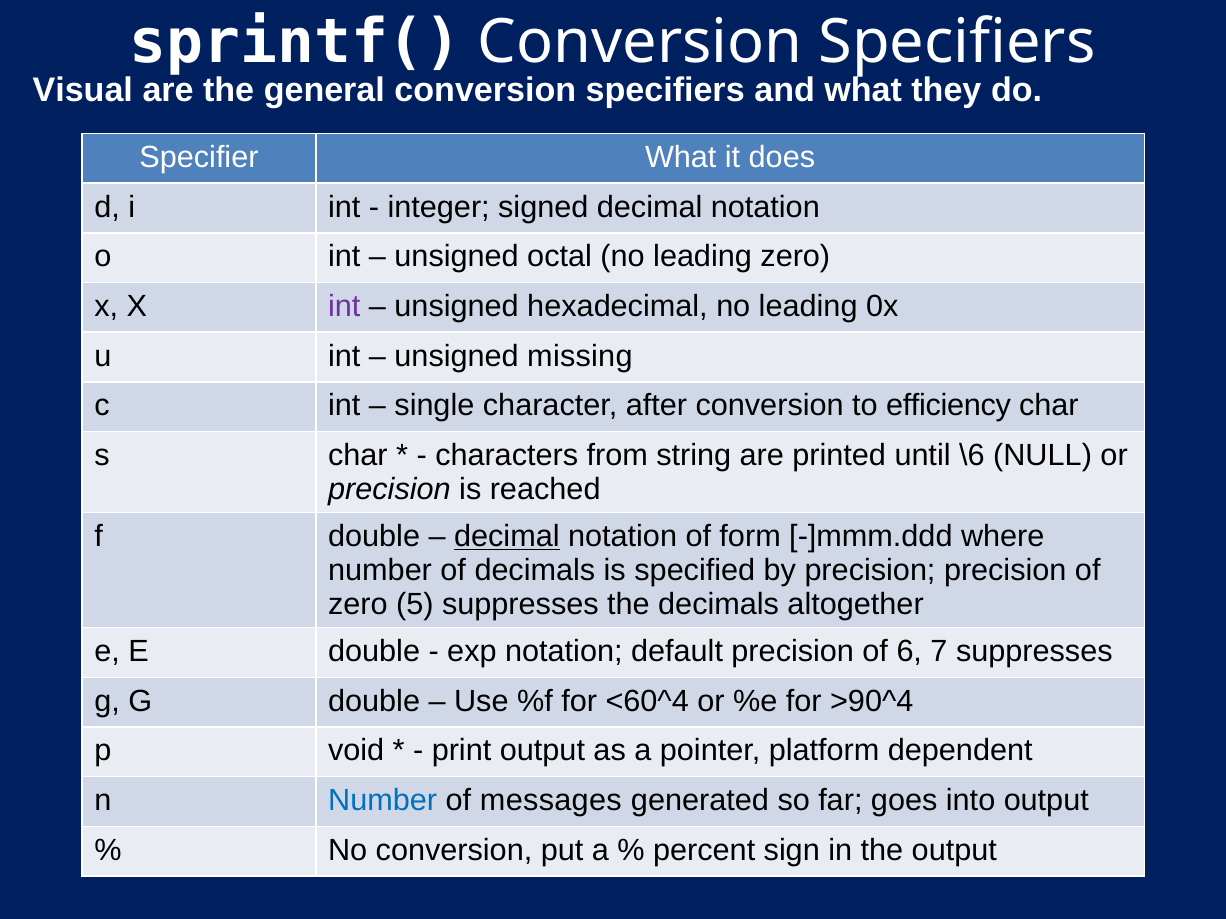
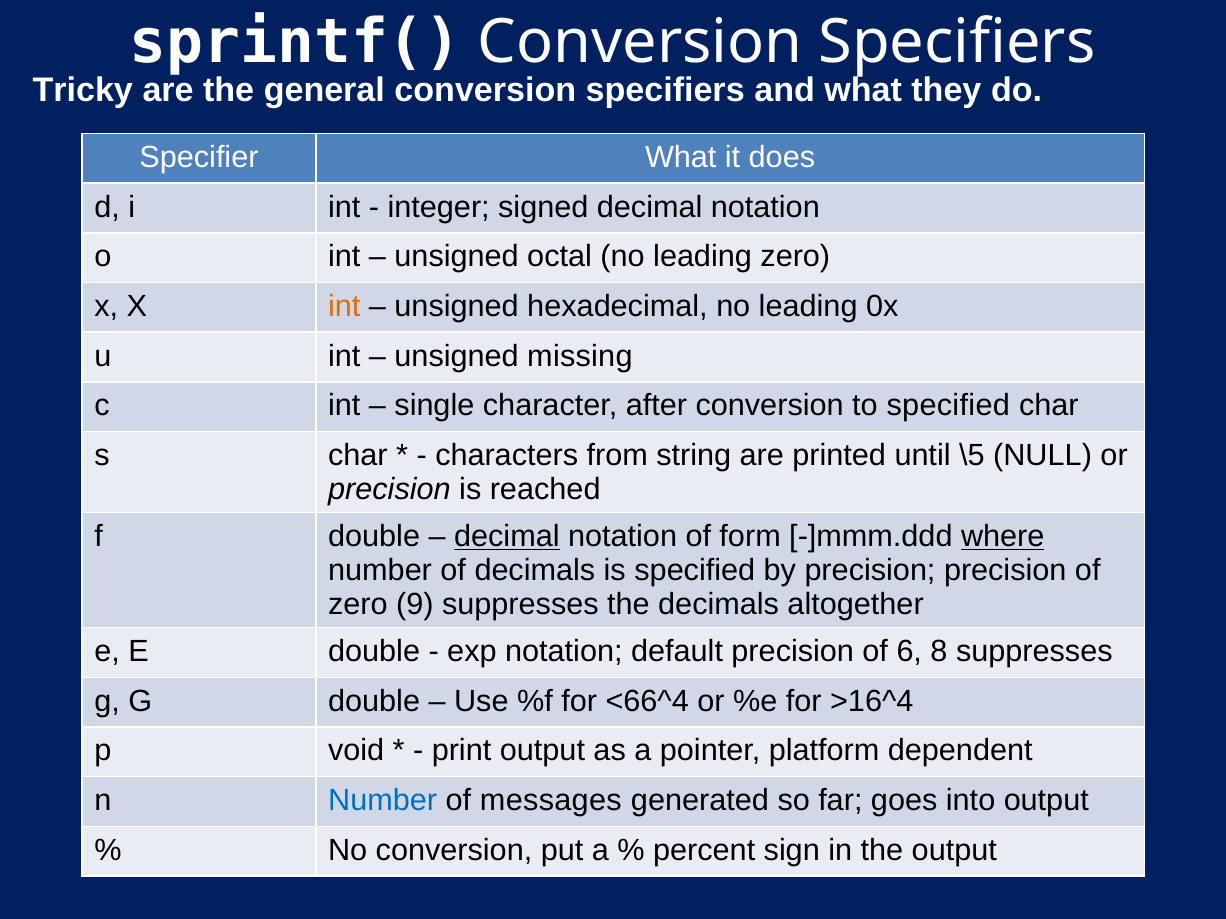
Visual: Visual -> Tricky (83, 90)
int colour: purple -> orange (344, 306)
to efficiency: efficiency -> specified (948, 406)
\6: \6 -> \5 (972, 456)
where underline: none -> present (1003, 537)
5: 5 -> 9 (415, 605)
7: 7 -> 8 (939, 652)
<60^4: <60^4 -> <66^4 (647, 702)
>90^4: >90^4 -> >16^4 (872, 702)
